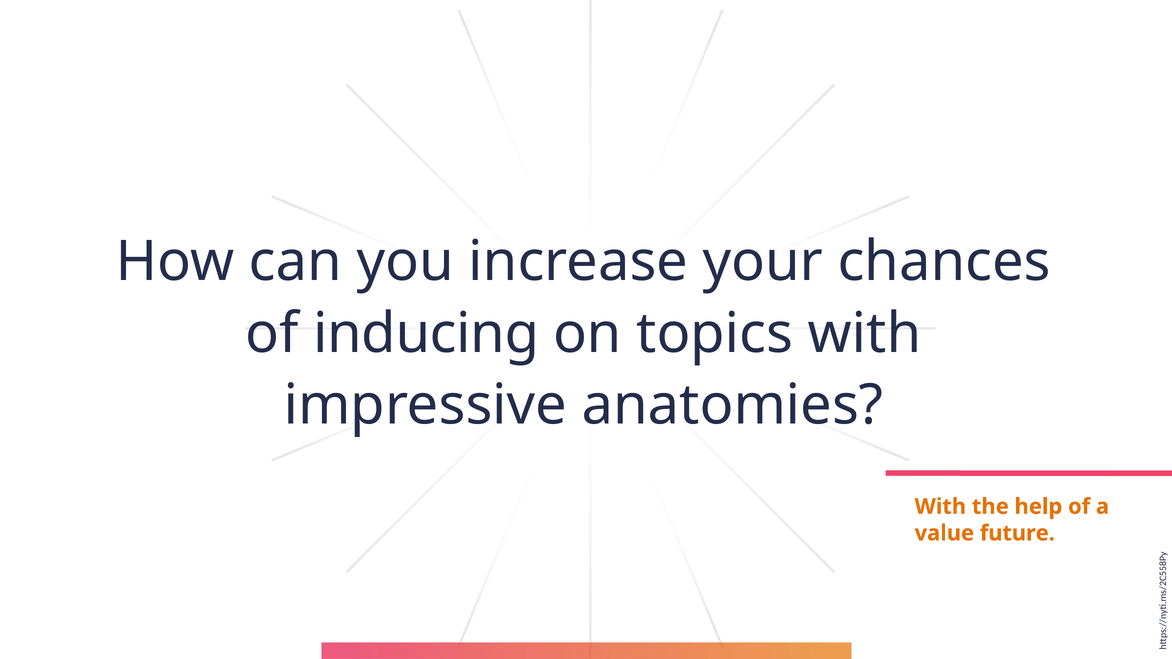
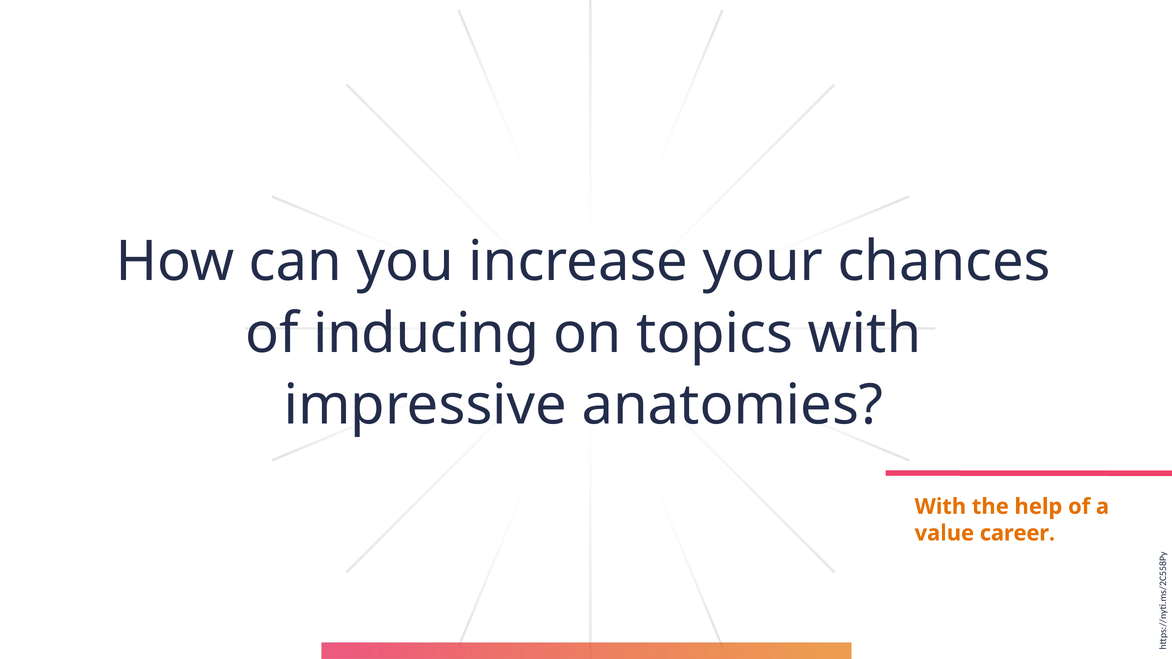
future: future -> career (1017, 533)
